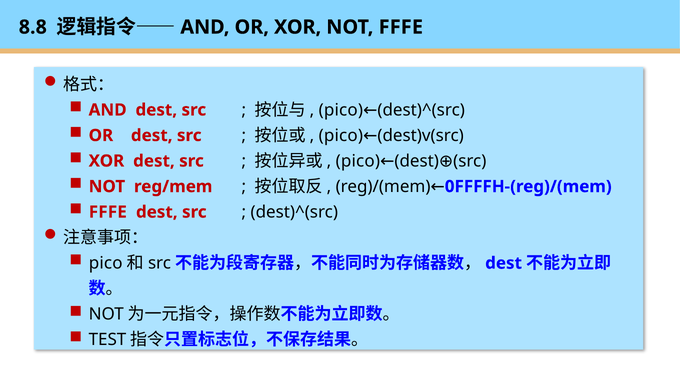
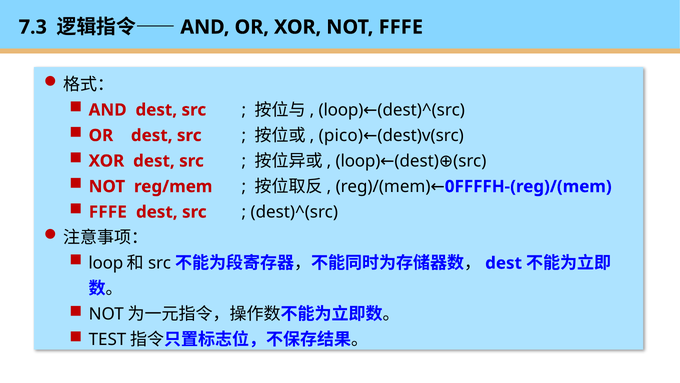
8.8: 8.8 -> 7.3 (33, 27)
pico: pico -> loop (341, 110)
pico: pico -> loop (358, 161)
pico: pico -> loop (106, 263)
